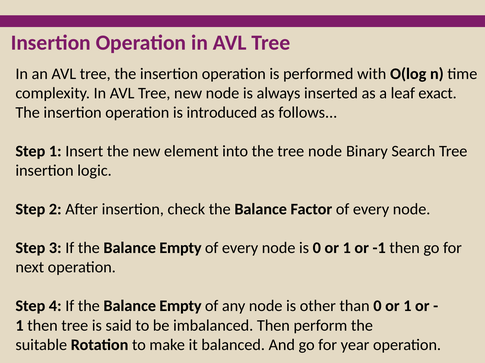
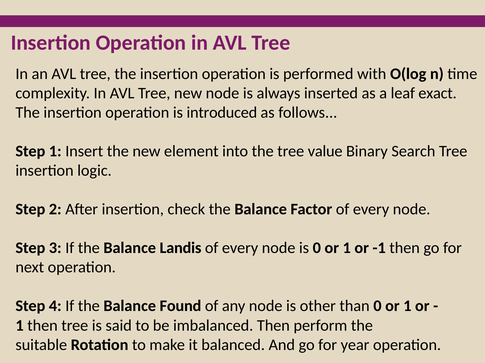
tree node: node -> value (325, 151)
Empty: Empty -> Landis (181, 248)
Empty: Empty -> Found (180, 307)
